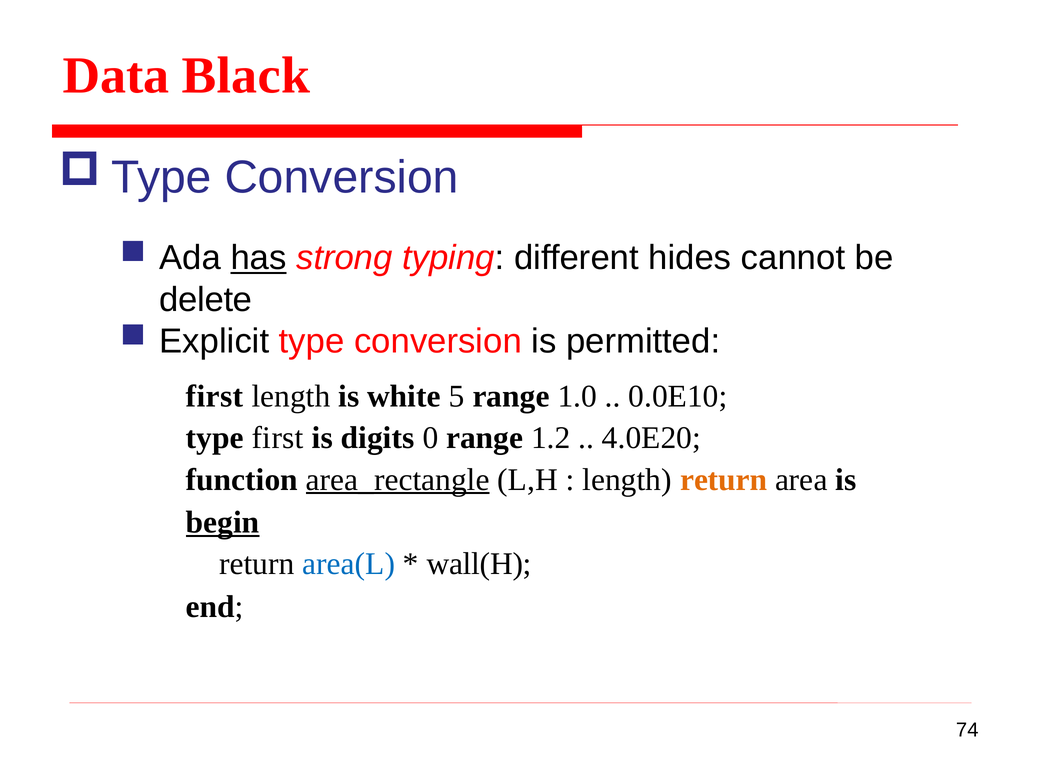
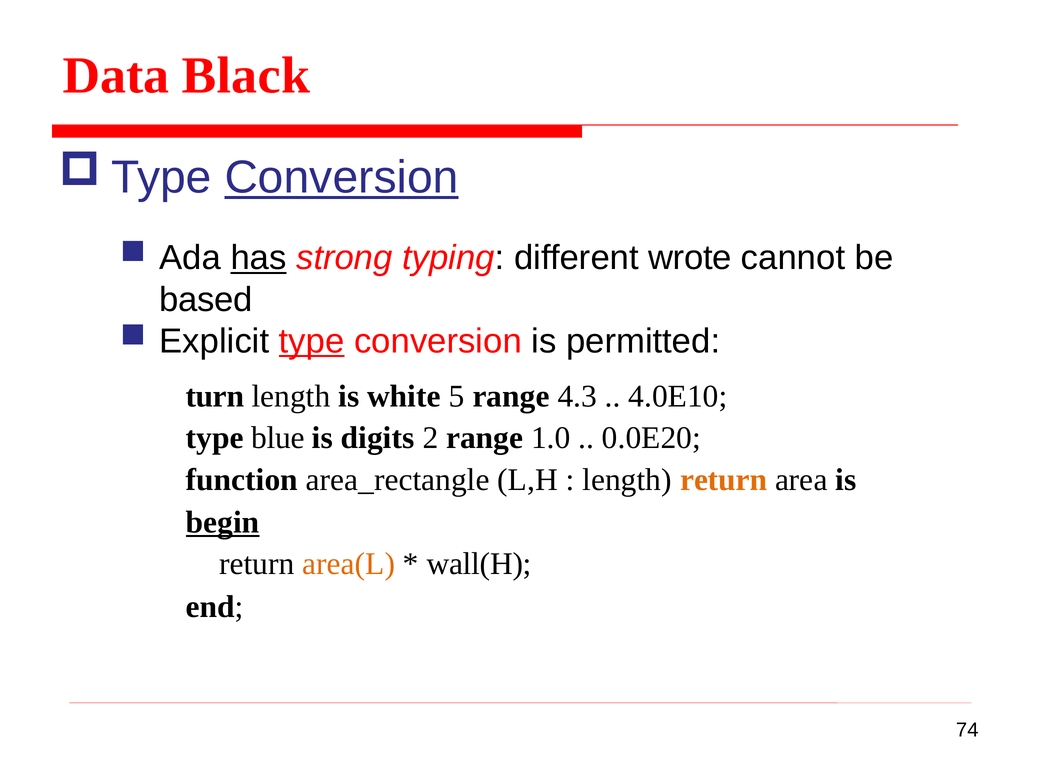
Conversion underline: none -> present (342, 177)
hides: hides -> wrote (690, 258)
delete: delete -> based (206, 299)
type underline: none -> present (312, 341)
first: first -> turn (215, 396)
1.0: 1.0 -> 4.3 (577, 396)
0.0E10: 0.0E10 -> 4.0E10 (678, 396)
type first: first -> blue (278, 438)
0: 0 -> 2 (430, 438)
1.2: 1.2 -> 1.0 (551, 438)
4.0E20: 4.0E20 -> 0.0E20 (651, 438)
area_rectangle underline: present -> none (398, 479)
area(L colour: blue -> orange (349, 564)
